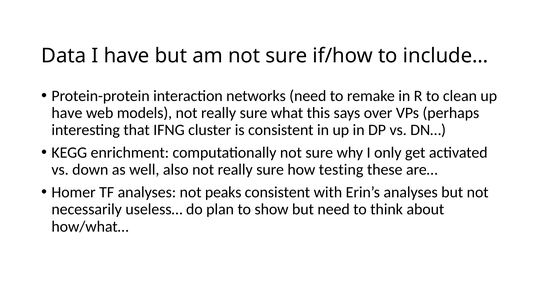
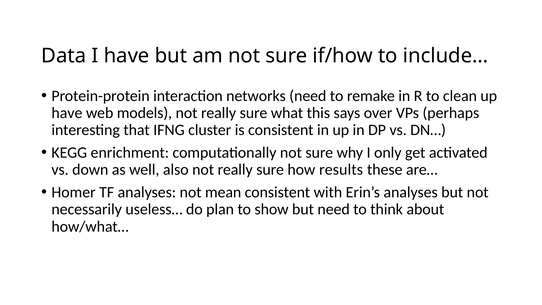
testing: testing -> results (341, 170)
peaks: peaks -> mean (223, 192)
